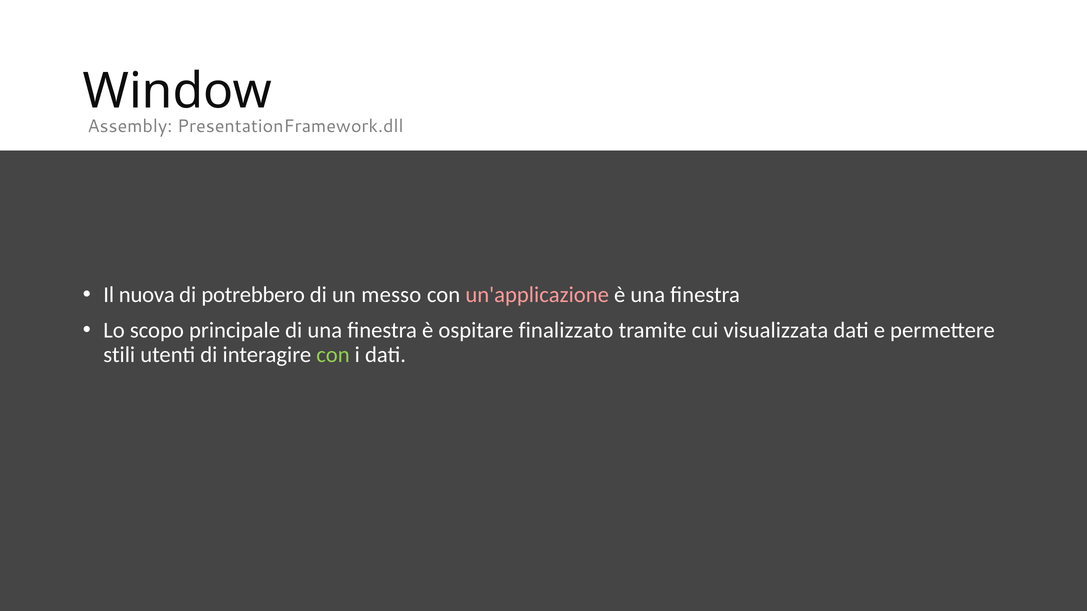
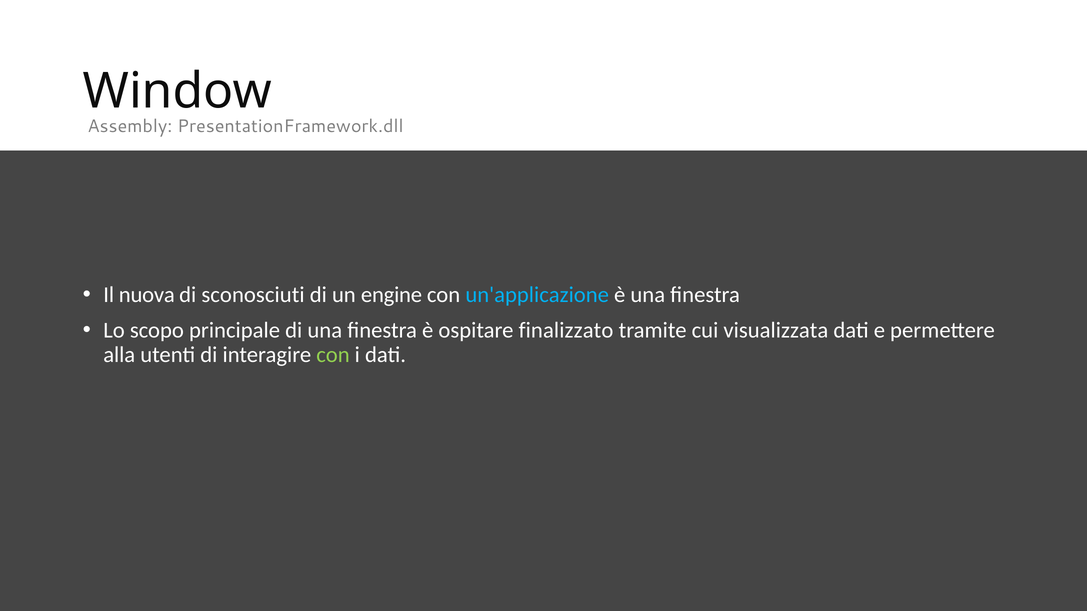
potrebbero: potrebbero -> sconosciuti (253, 295)
messo: messo -> engine (392, 295)
un'applicazione colour: pink -> light blue (537, 295)
stili: stili -> alla (119, 355)
